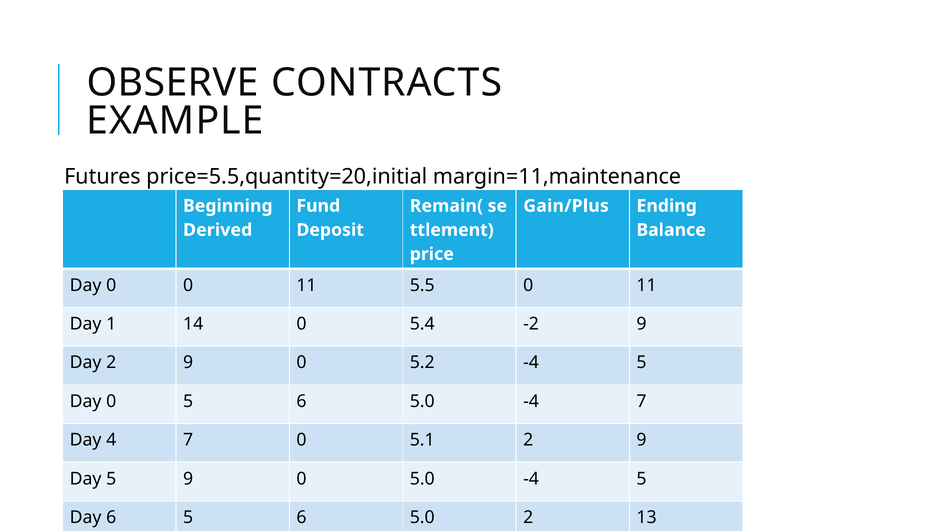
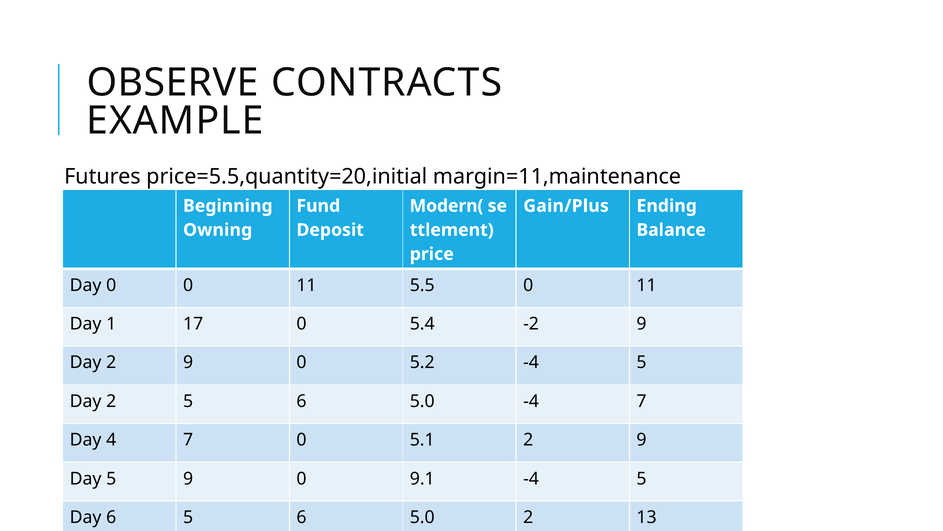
Remain(: Remain( -> Modern( (446, 206)
Derived: Derived -> Owning (218, 230)
14: 14 -> 17 (193, 324)
0: 0 -> 2 (111, 401)
0 5.0: 5.0 -> 9.1 (422, 478)
